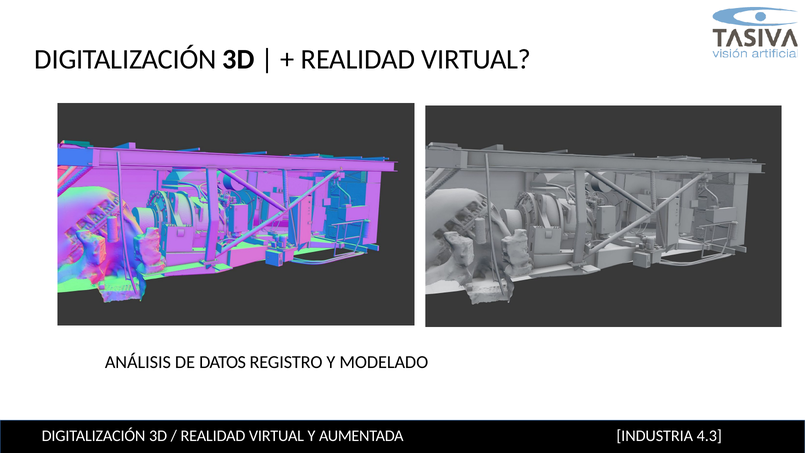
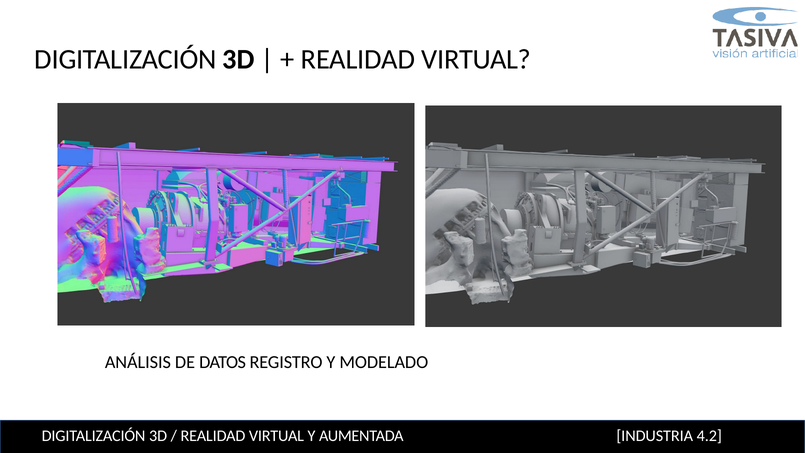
4.3: 4.3 -> 4.2 (709, 436)
